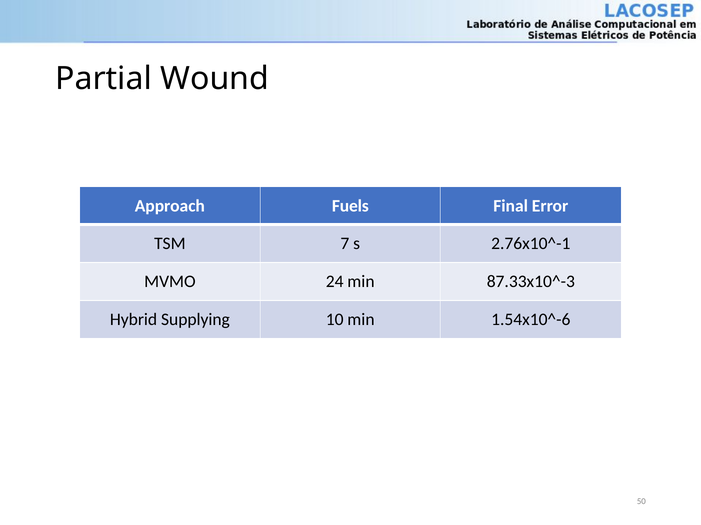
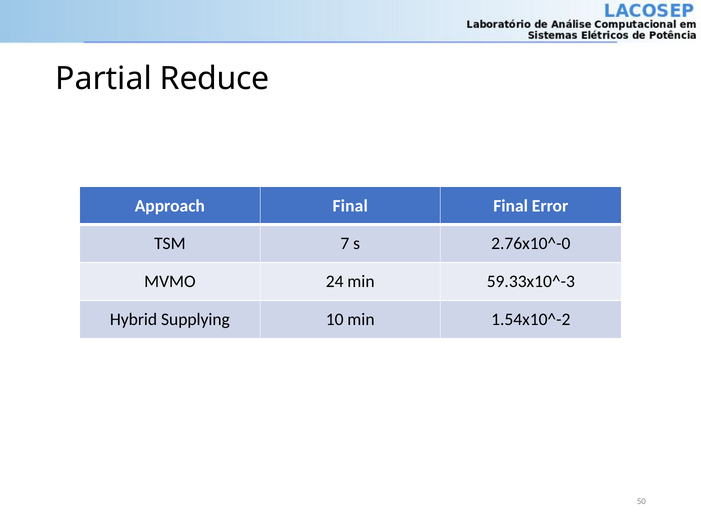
Wound: Wound -> Reduce (215, 79)
Approach Fuels: Fuels -> Final (350, 206)
2.76x10^-1: 2.76x10^-1 -> 2.76x10^-0 (531, 244)
87.33x10^-3: 87.33x10^-3 -> 59.33x10^-3 (531, 282)
1.54x10^-6: 1.54x10^-6 -> 1.54x10^-2 (531, 320)
